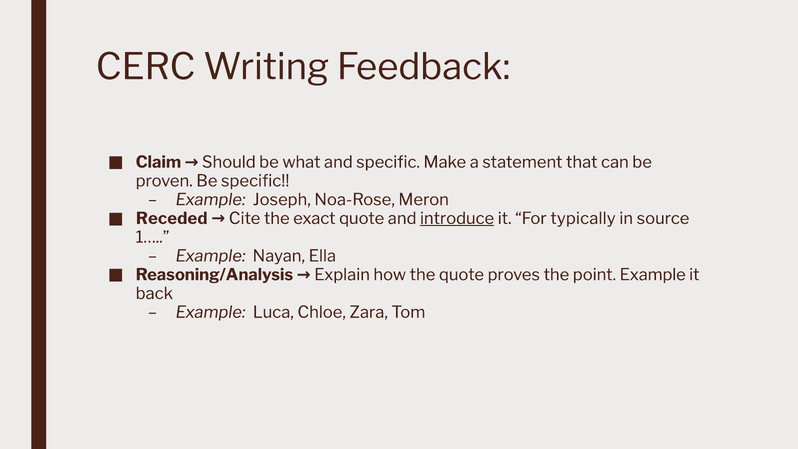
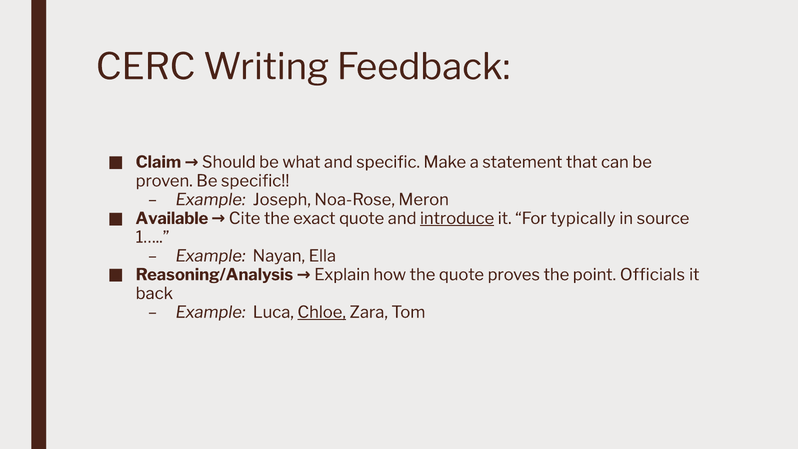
Receded: Receded -> Available (172, 218)
point Example: Example -> Officials (652, 275)
Chloe underline: none -> present (322, 312)
